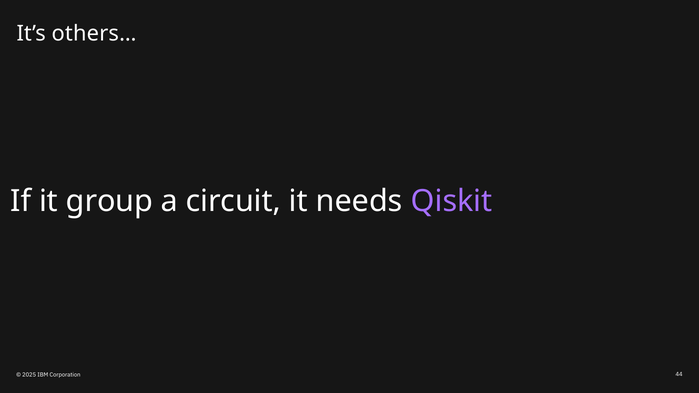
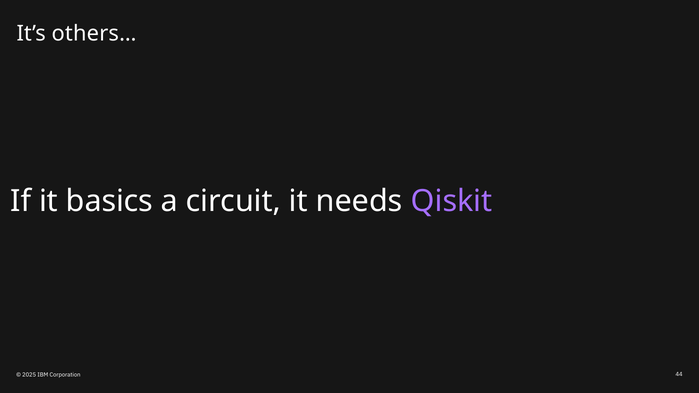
group: group -> basics (109, 201)
